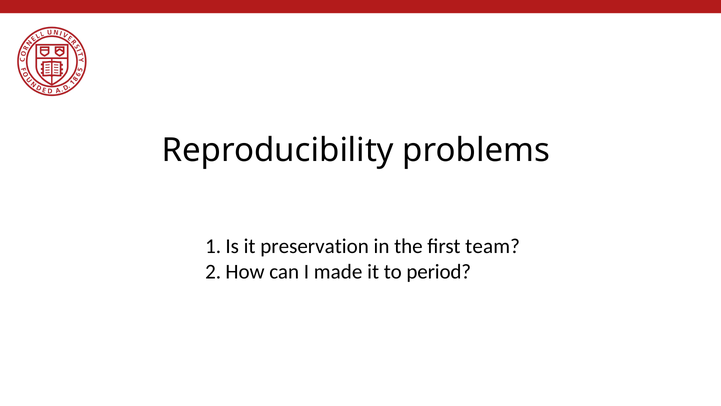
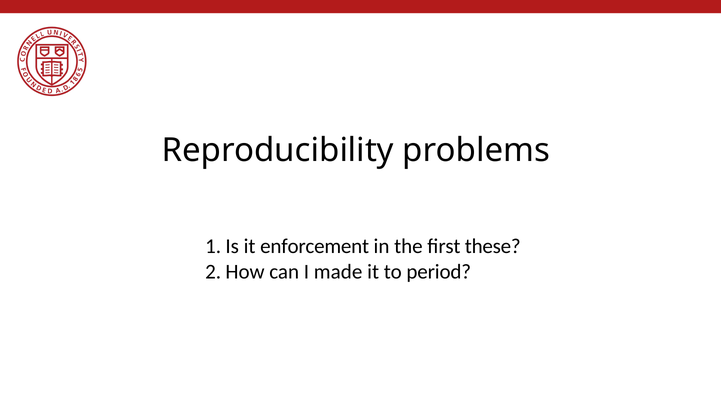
preservation: preservation -> enforcement (315, 246)
team: team -> these (493, 246)
